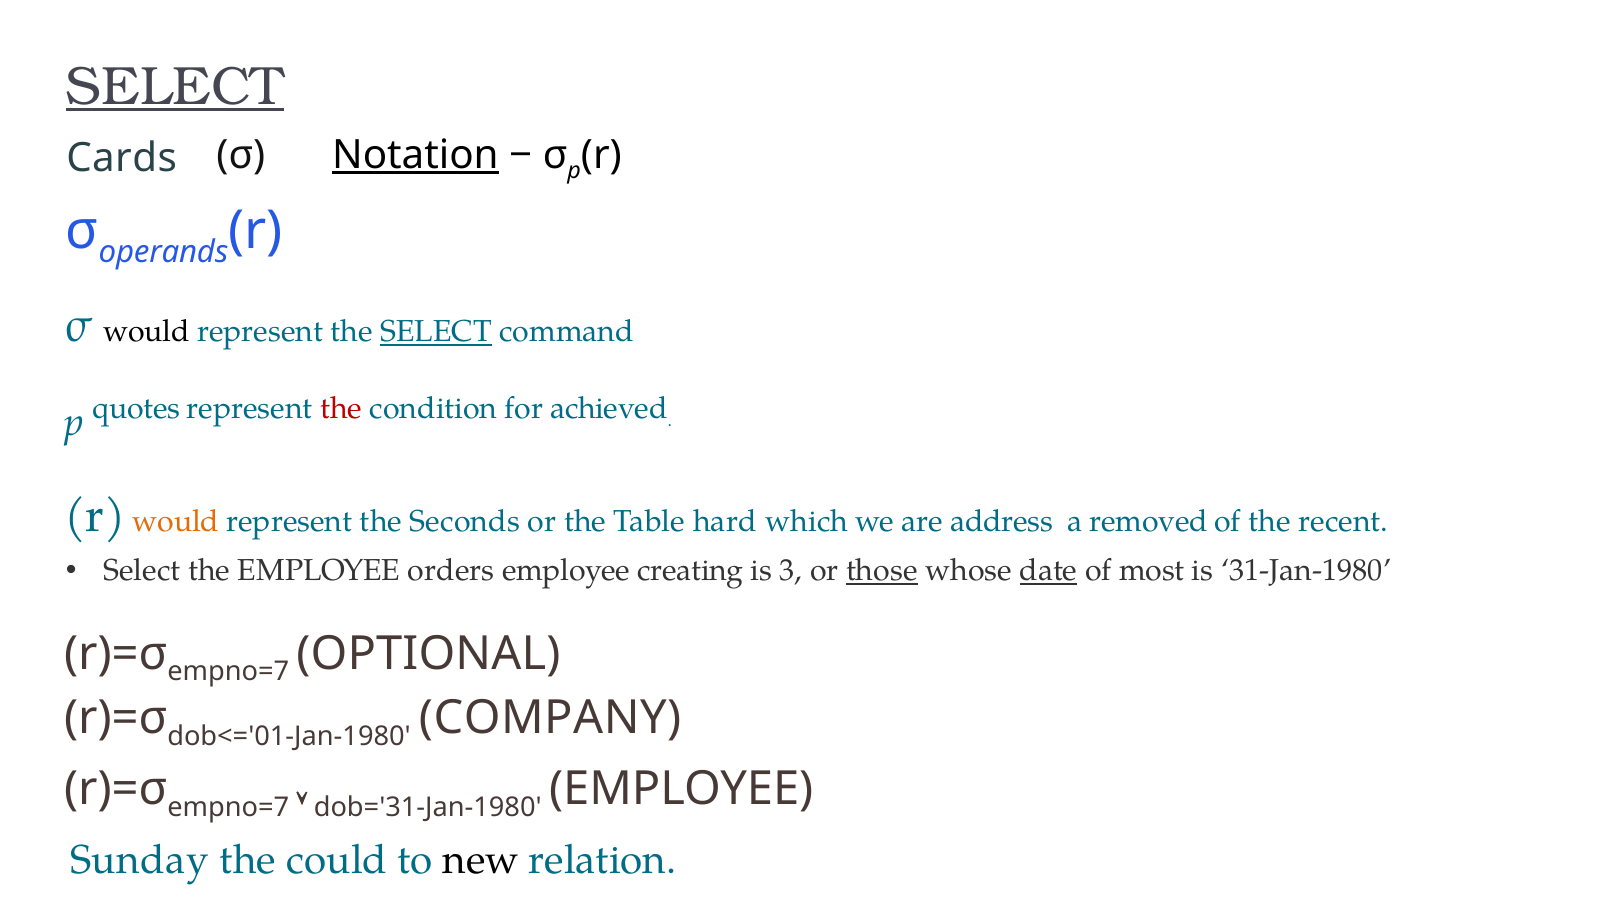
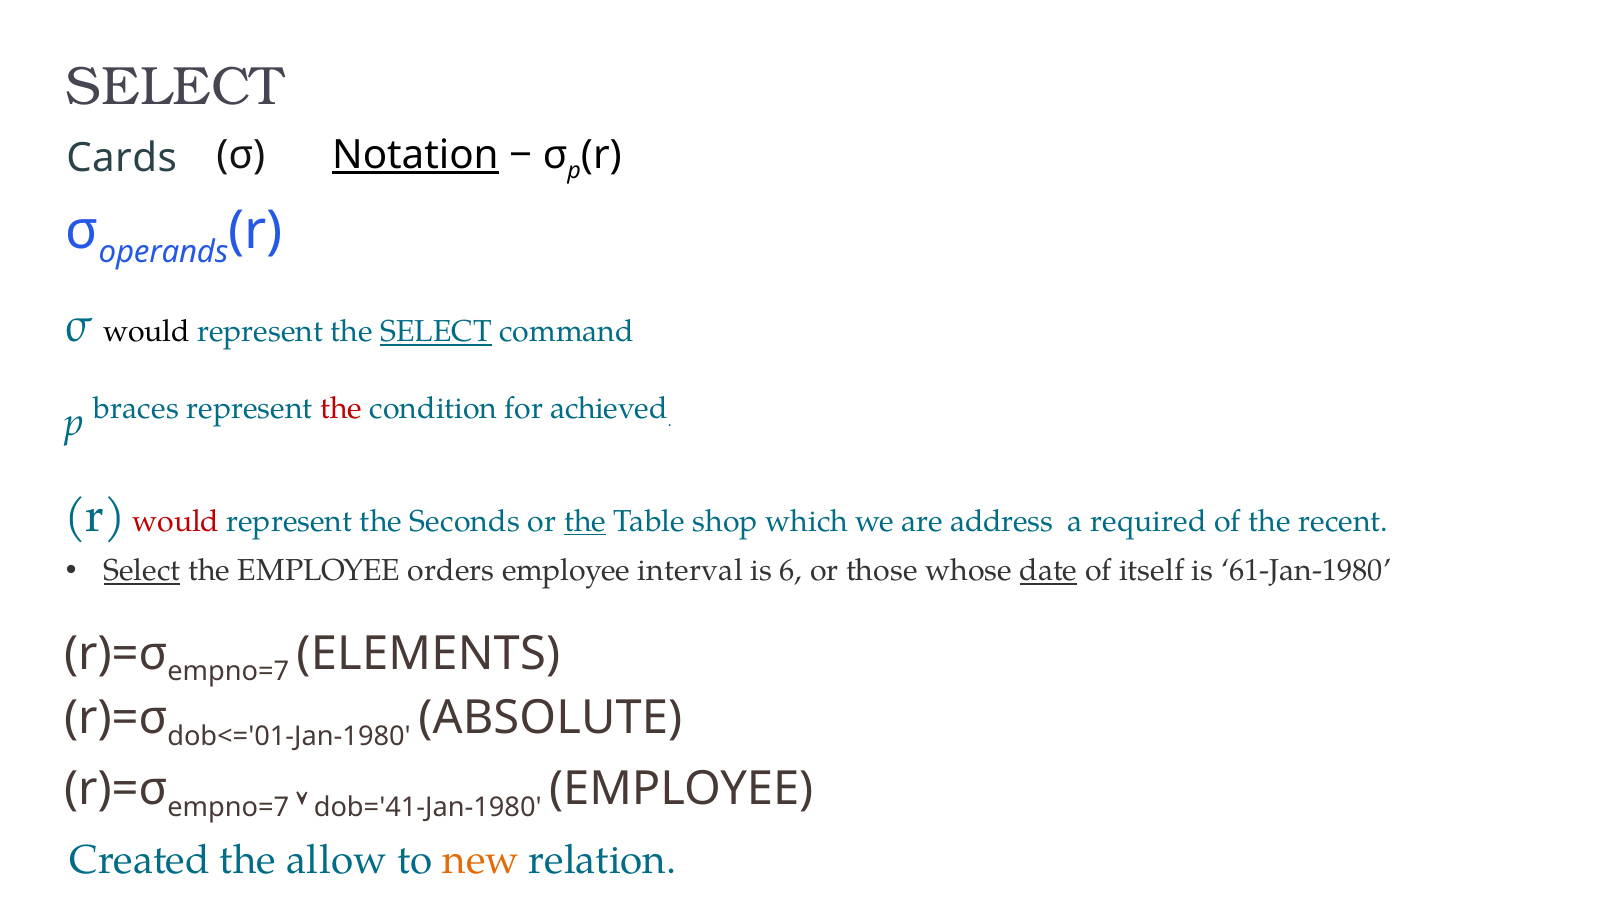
SELECT underline: present -> none (175, 87)
quotes: quotes -> braces (136, 408)
would colour: orange -> red (176, 521)
the underline: none -> present (585, 521)
hard: hard -> shop (725, 521)
removed: removed -> required (1149, 521)
Select underline: none -> present (142, 571)
creating: creating -> interval (690, 571)
3: 3 -> 6 (791, 571)
those underline: present -> none (882, 571)
most: most -> itself (1152, 571)
31-Jan-1980: 31-Jan-1980 -> 61-Jan-1980 (1306, 571)
OPTIONAL: OPTIONAL -> ELEMENTS (428, 653)
COMPANY: COMPANY -> ABSOLUTE (550, 718)
dob='31-Jan-1980: dob='31-Jan-1980 -> dob='41-Jan-1980 (428, 807)
Sunday: Sunday -> Created (140, 860)
could: could -> allow (337, 860)
new colour: black -> orange (481, 860)
